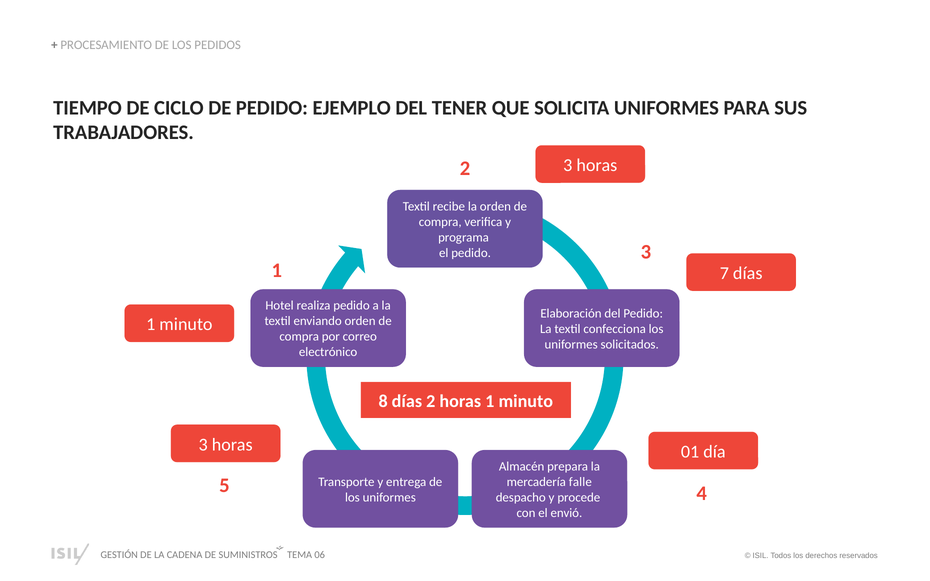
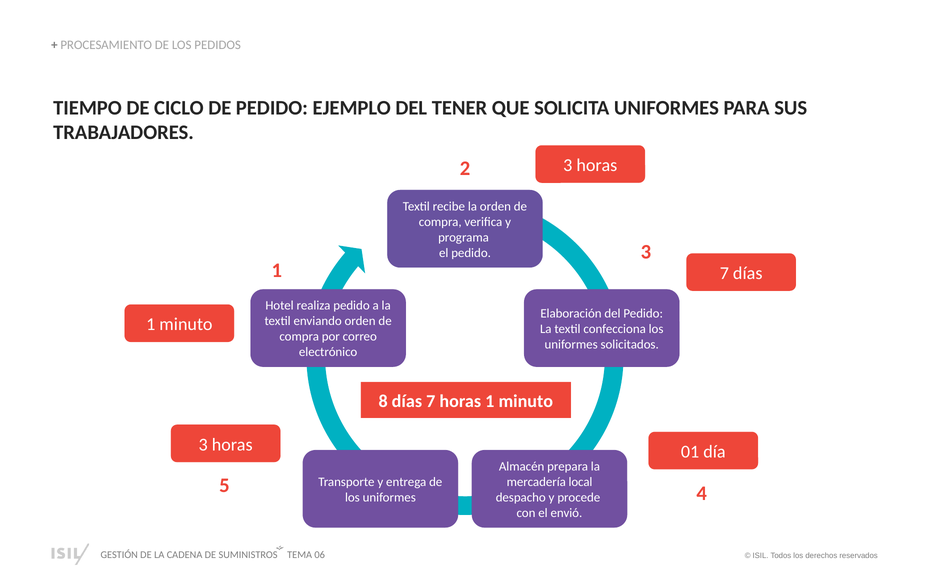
días 2: 2 -> 7 (431, 401)
falle: falle -> local (580, 482)
